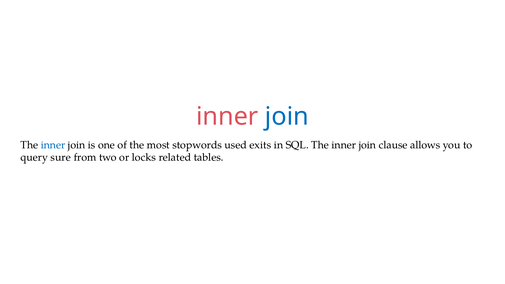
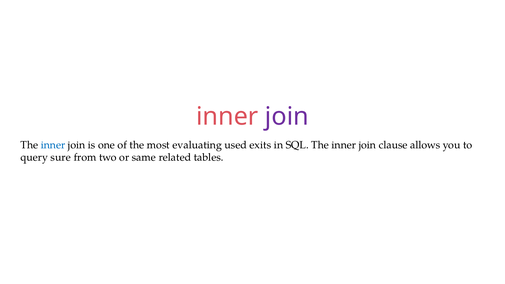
join colour: blue -> purple (287, 117)
stopwords: stopwords -> evaluating (197, 145)
locks: locks -> same (144, 158)
